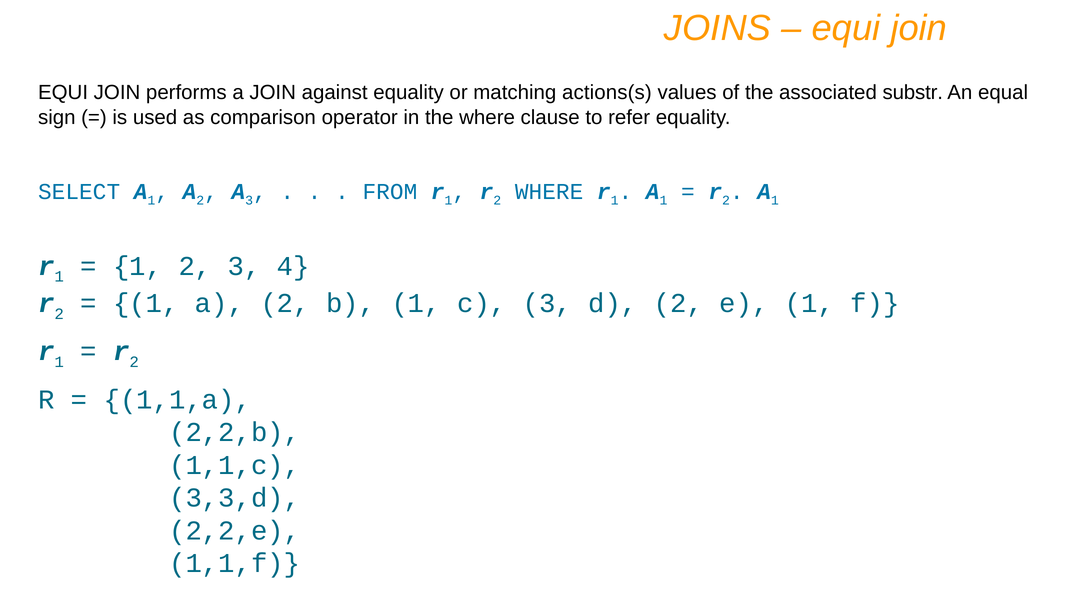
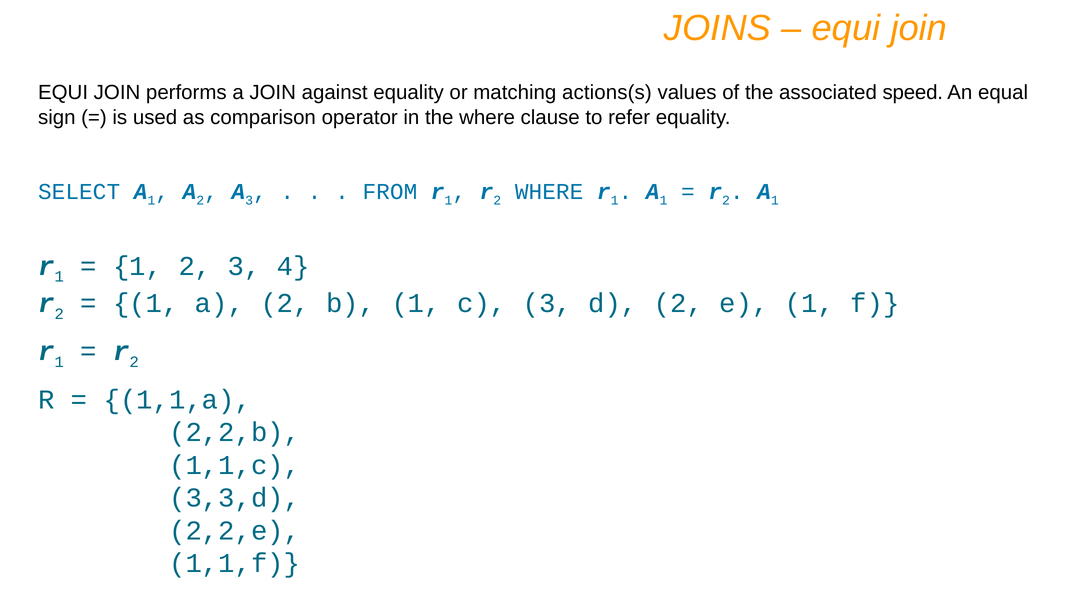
substr: substr -> speed (913, 93)
